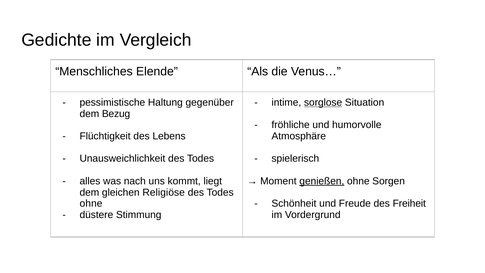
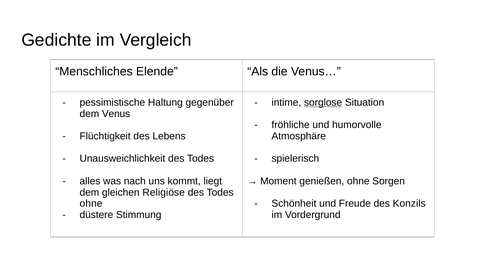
Bezug: Bezug -> Venus (116, 114)
genießen underline: present -> none (322, 181)
Freiheit: Freiheit -> Konzils (409, 203)
